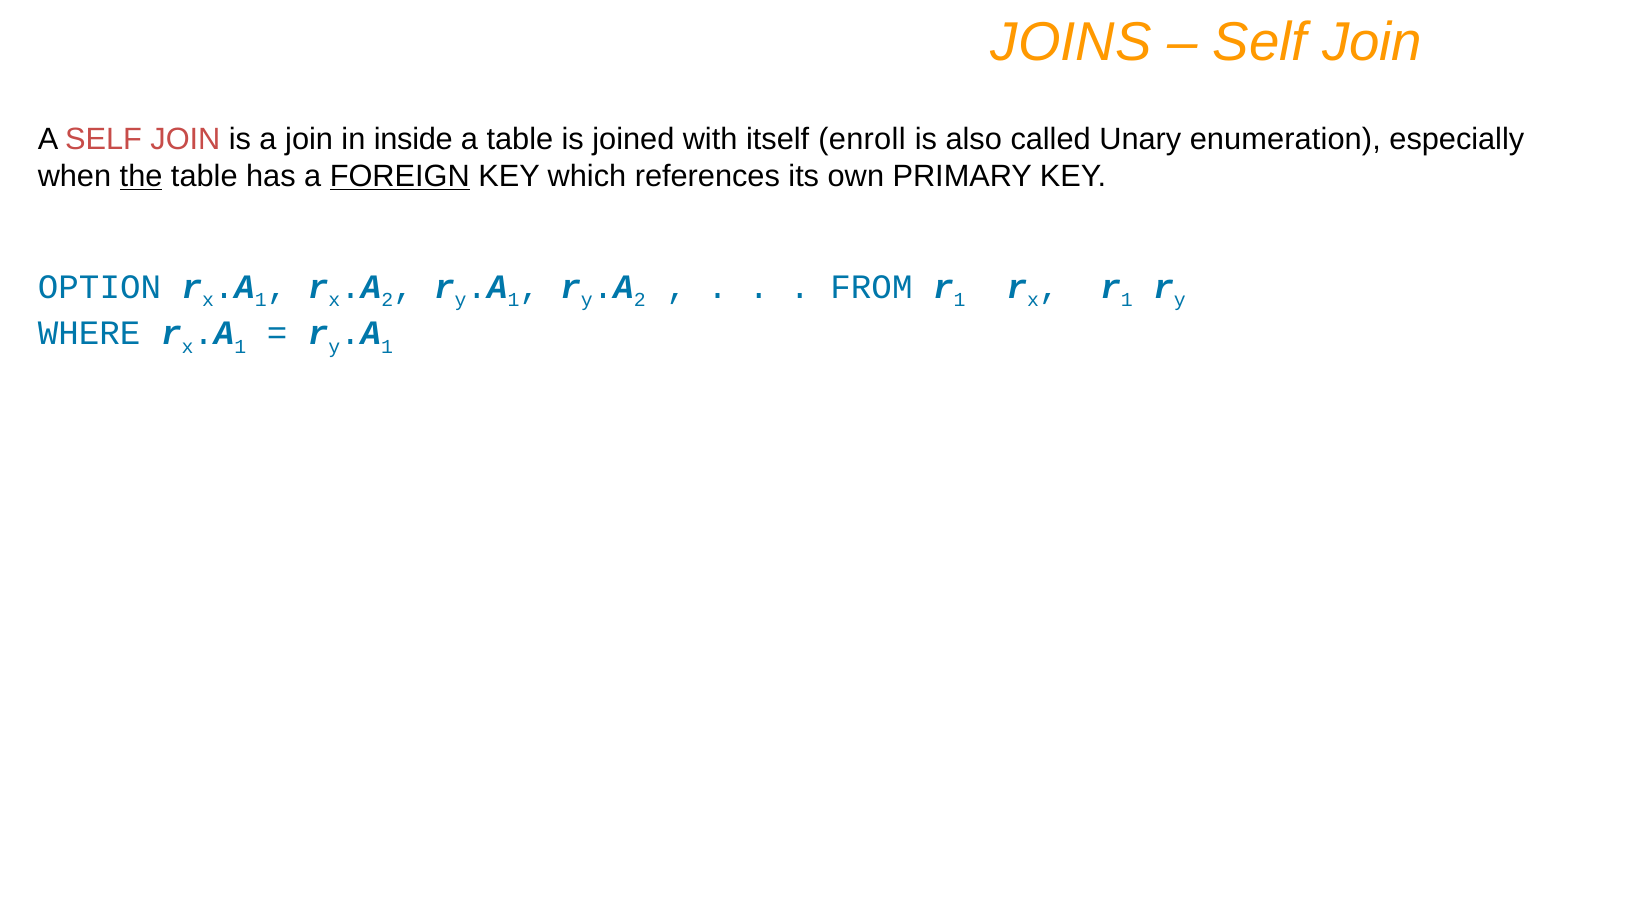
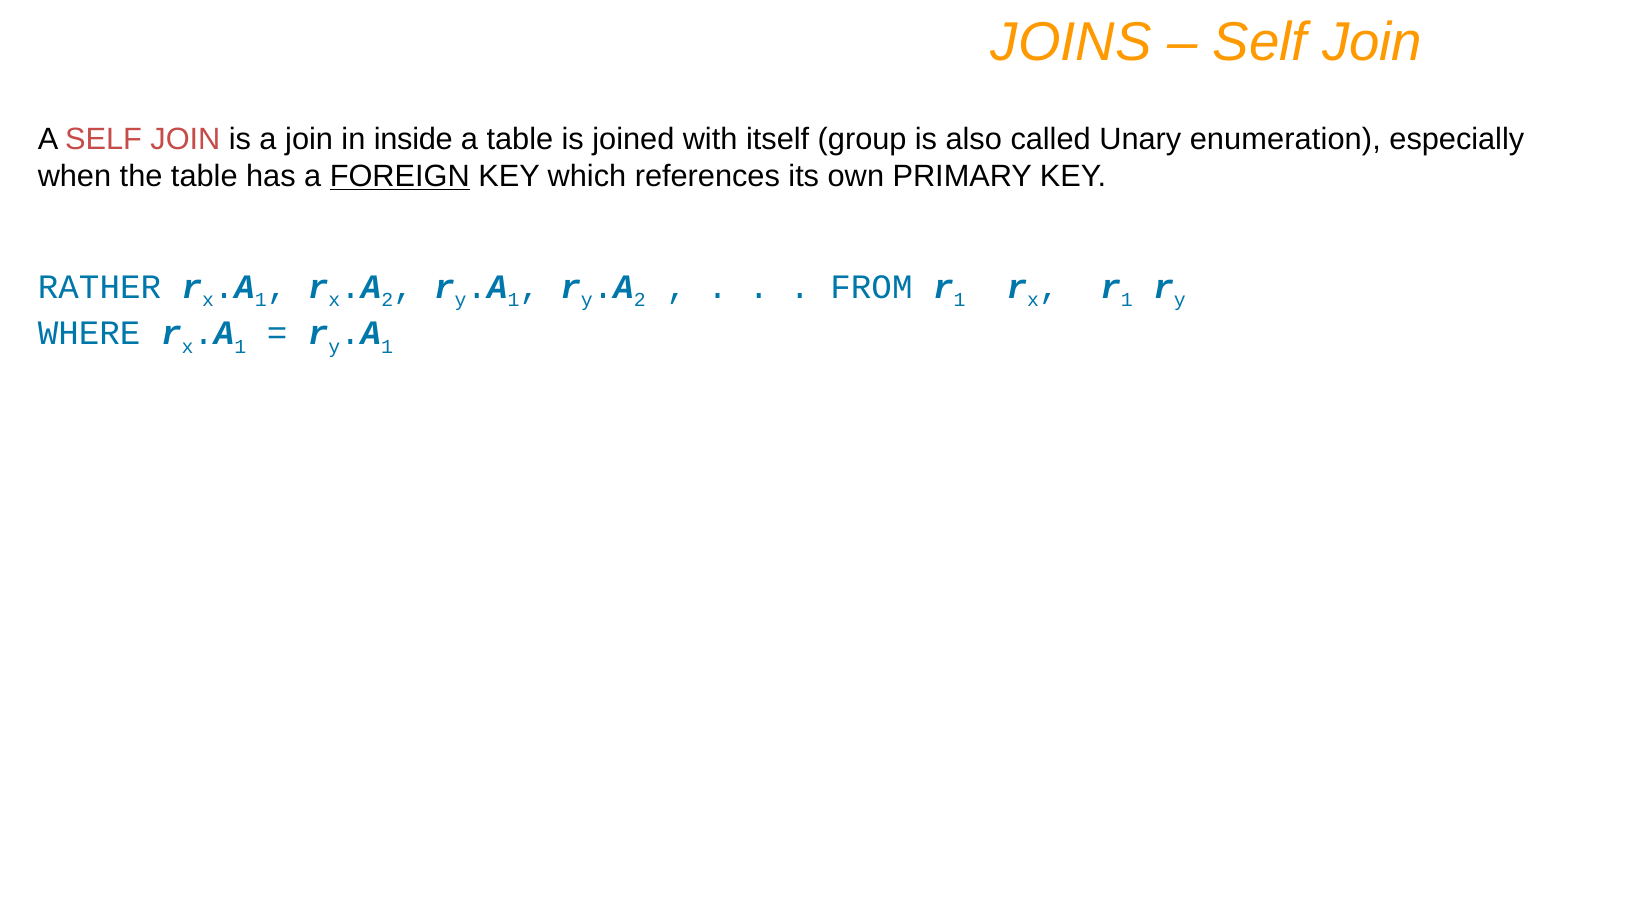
enroll: enroll -> group (862, 139)
the underline: present -> none (141, 176)
OPTION: OPTION -> RATHER (99, 287)
